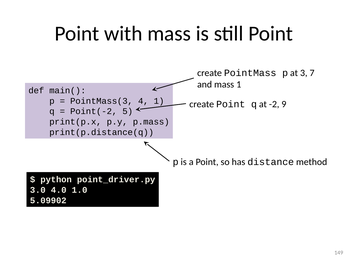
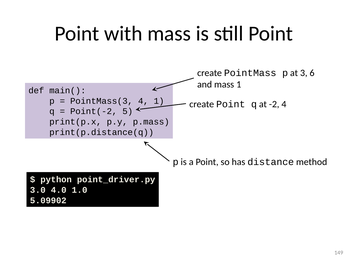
7: 7 -> 6 (312, 73)
-2 9: 9 -> 4 (284, 104)
